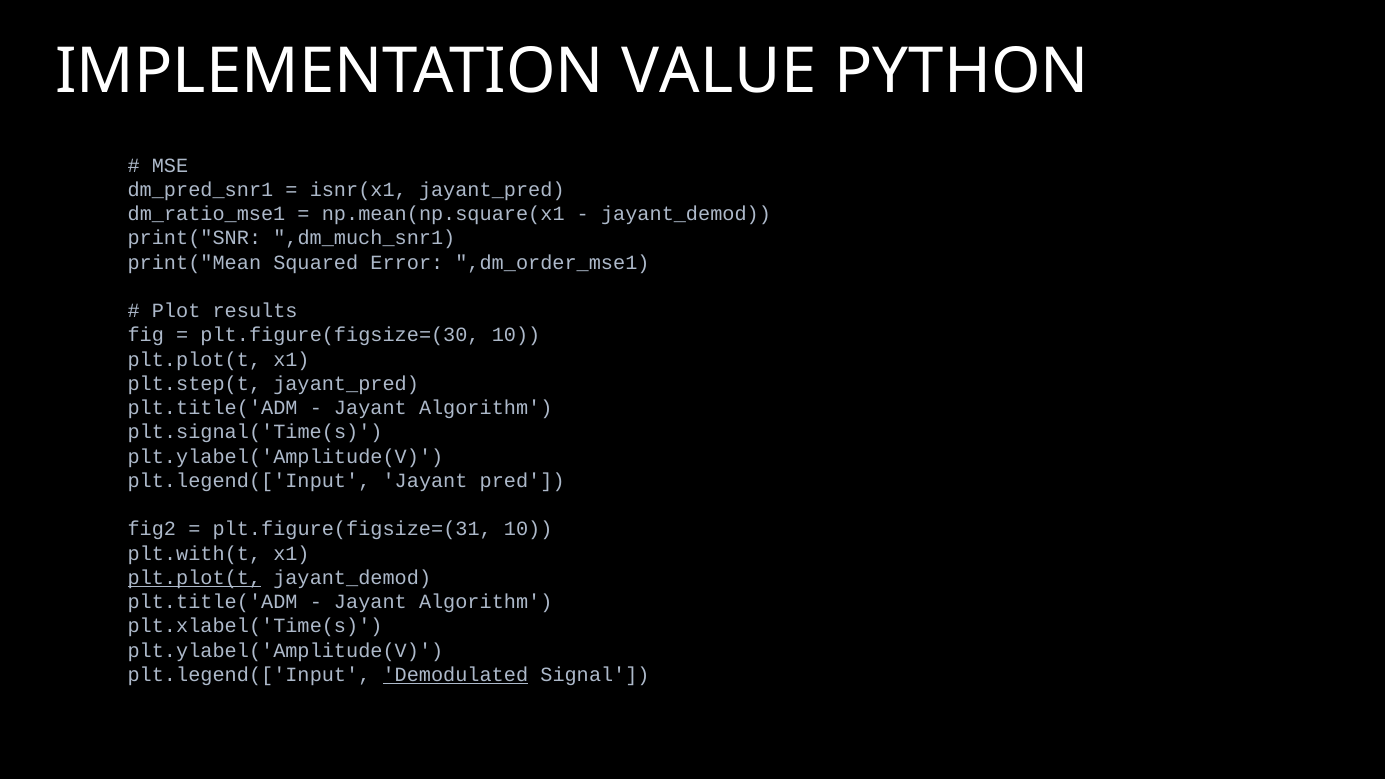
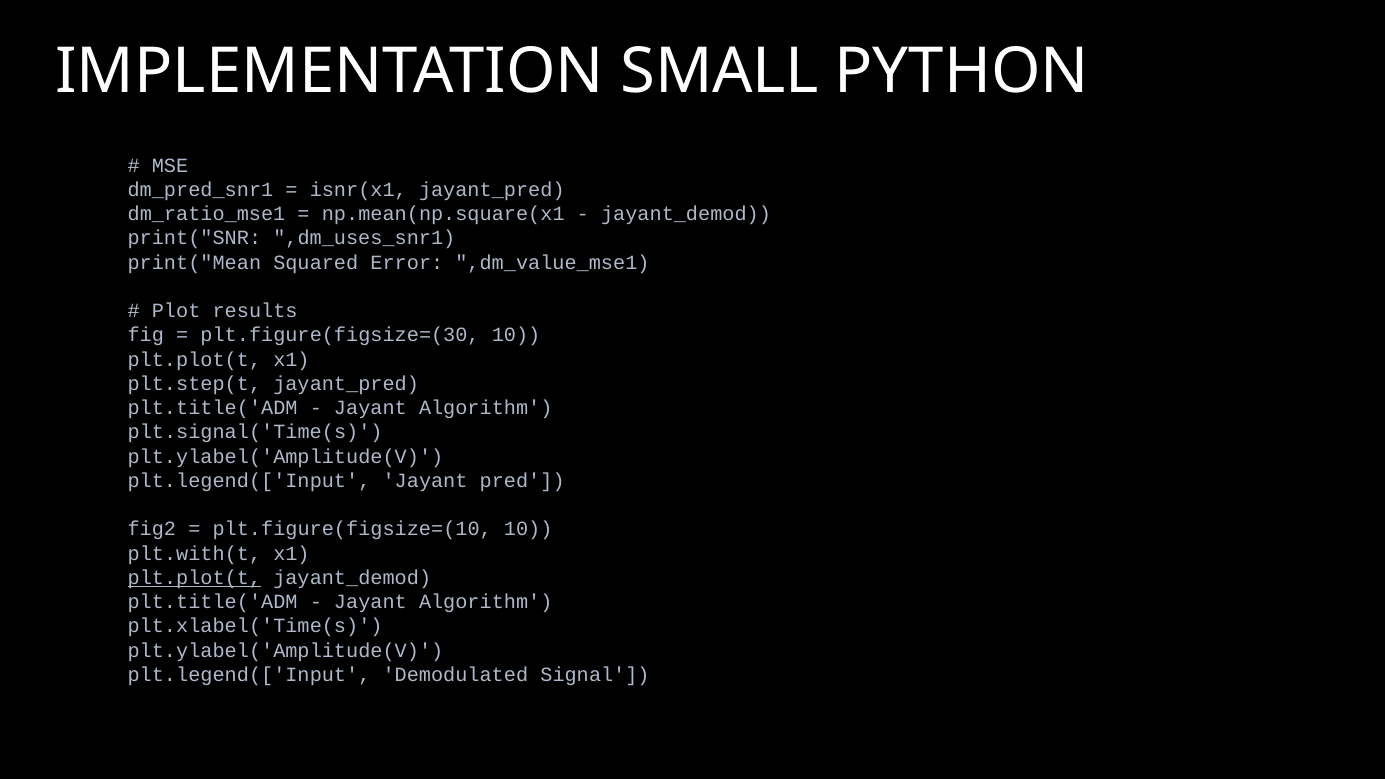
VALUE: VALUE -> SMALL (720, 71)
,dm_much_snr1: ,dm_much_snr1 -> ,dm_uses_snr1 (364, 238)
,dm_order_mse1: ,dm_order_mse1 -> ,dm_value_mse1 (552, 262)
plt.figure(figsize=(31: plt.figure(figsize=(31 -> plt.figure(figsize=(10 (352, 529)
Demodulated underline: present -> none (455, 675)
